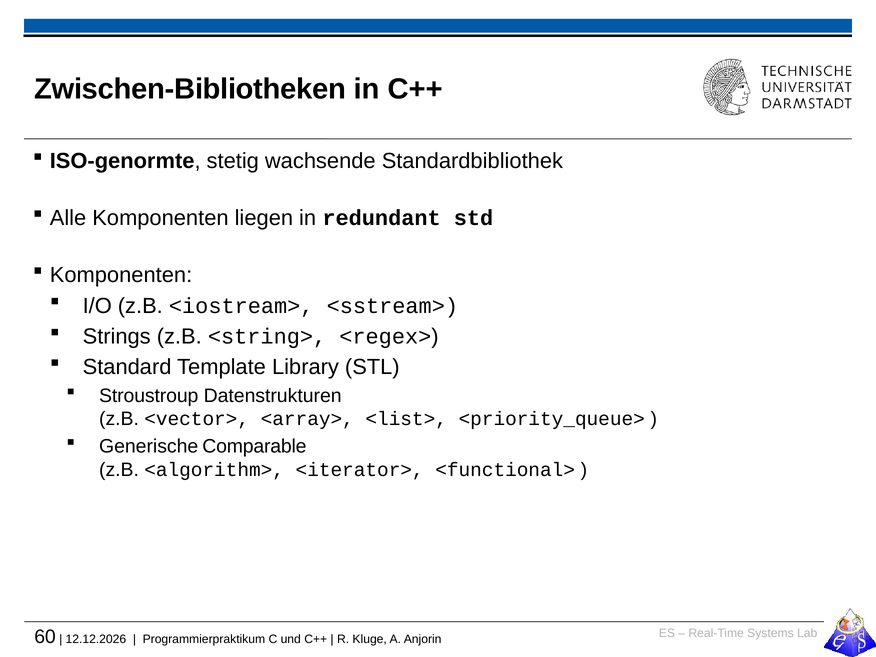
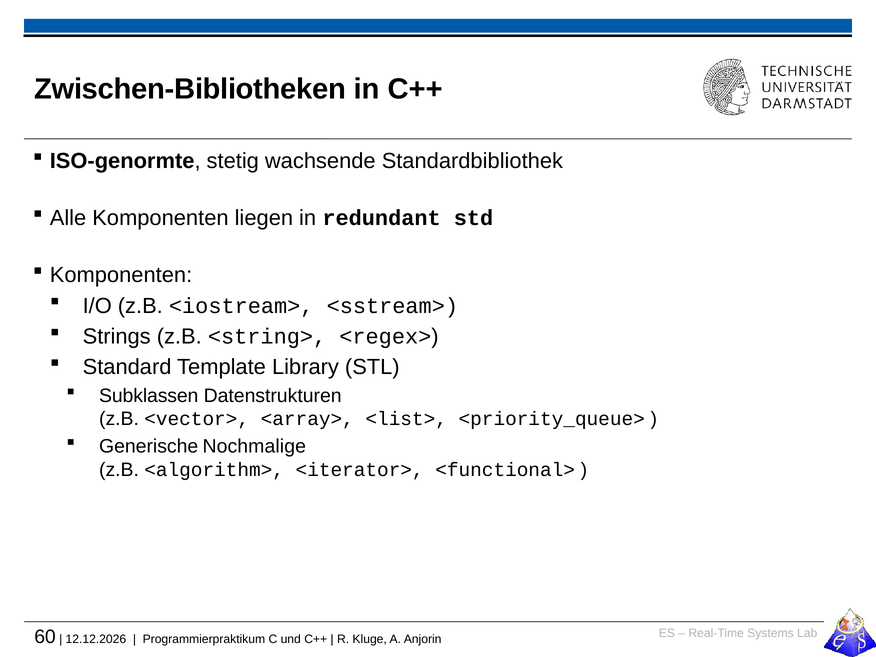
Stroustroup: Stroustroup -> Subklassen (149, 396)
Comparable: Comparable -> Nochmalige (254, 446)
